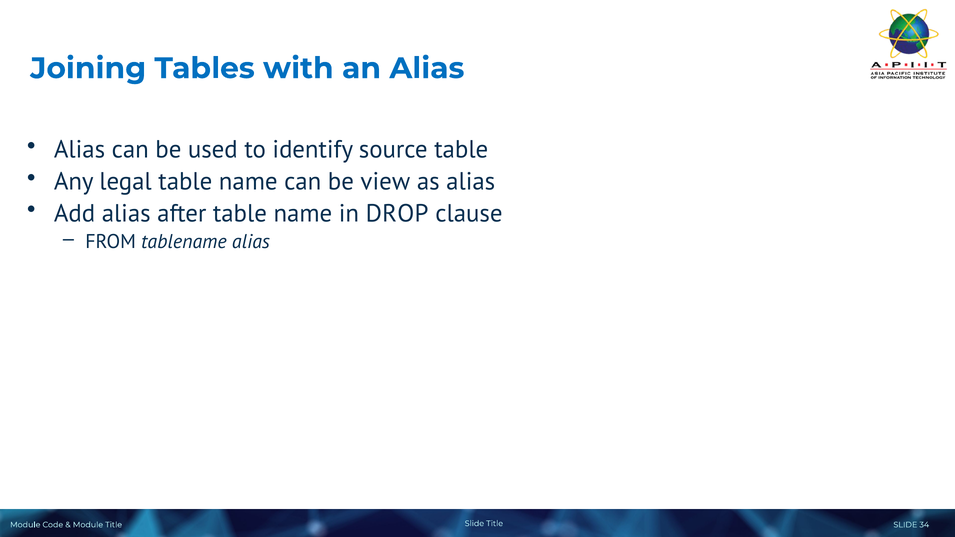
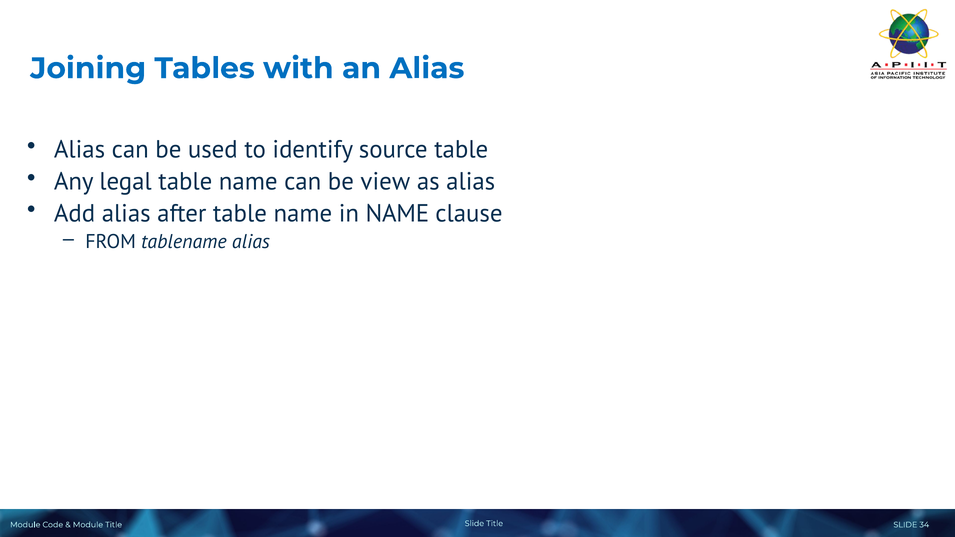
in DROP: DROP -> NAME (397, 213)
